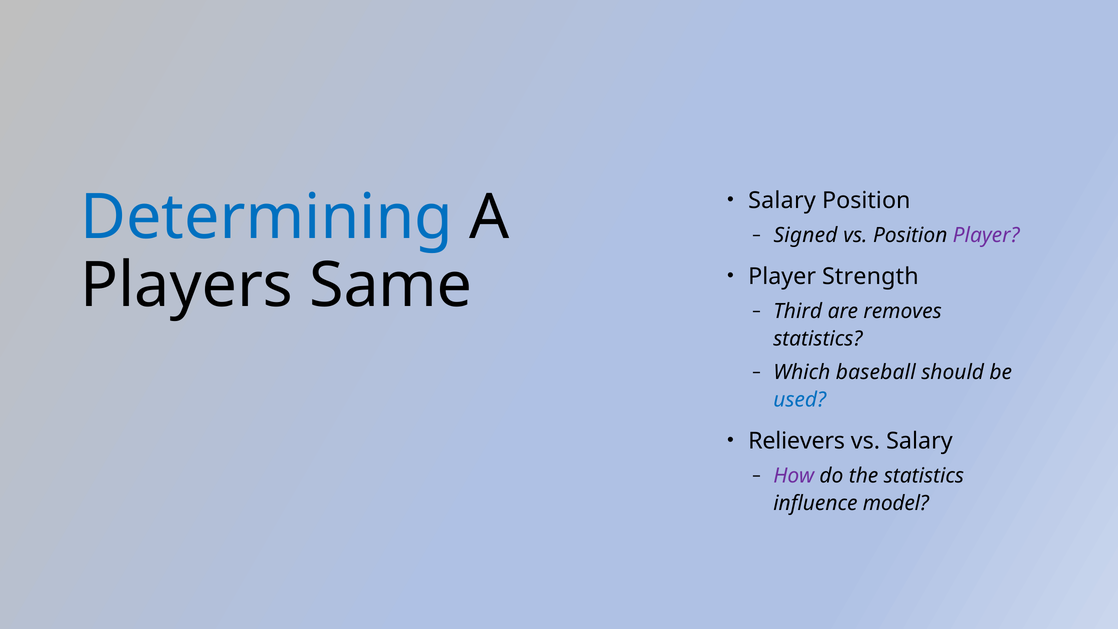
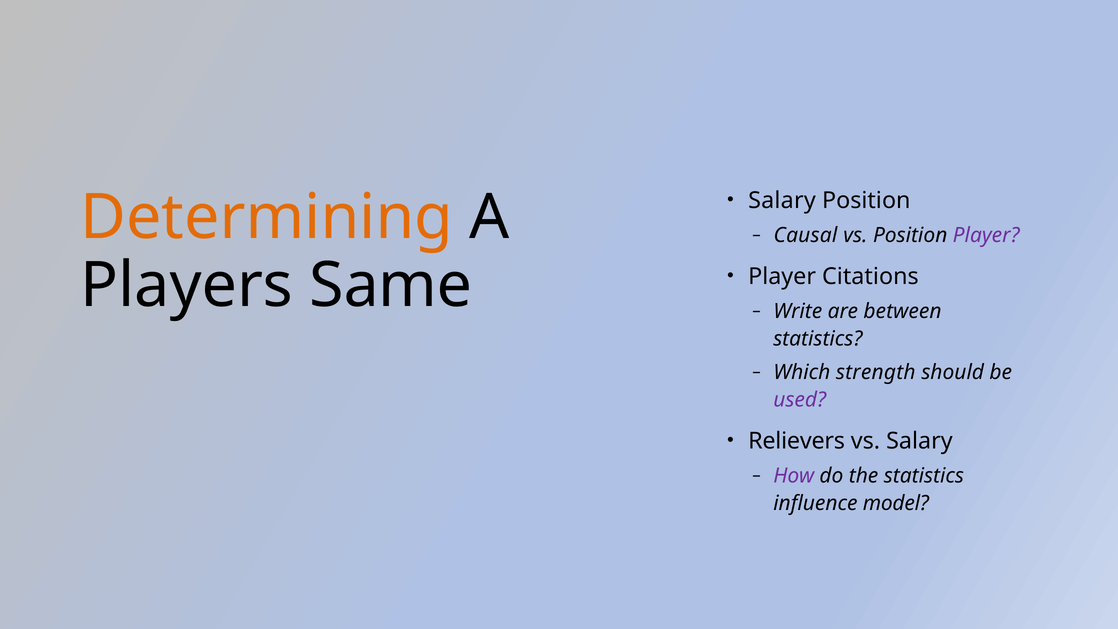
Determining colour: blue -> orange (267, 217)
Signed: Signed -> Causal (806, 235)
Strength: Strength -> Citations (870, 276)
Third: Third -> Write (798, 311)
removes: removes -> between (903, 311)
baseball: baseball -> strength (876, 372)
used colour: blue -> purple (800, 400)
